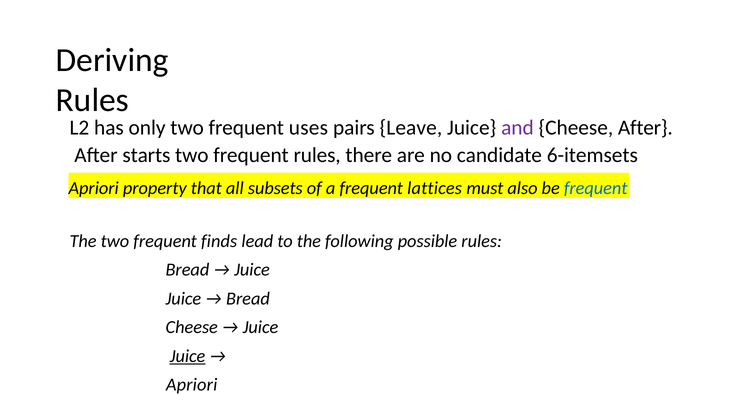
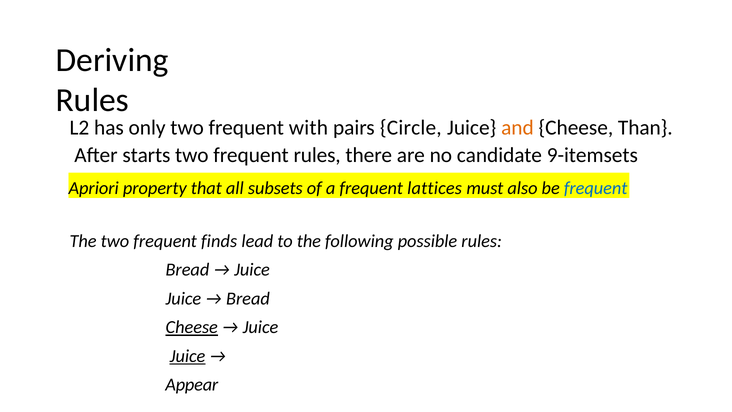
uses: uses -> with (308, 127)
Leave: Leave -> Circle (411, 127)
and colour: purple -> orange (517, 127)
Cheese After: After -> Than (645, 127)
6-itemsets: 6-itemsets -> 9-itemsets (592, 155)
Cheese underline: none -> present (192, 327)
Apriori: Apriori -> Appear (192, 385)
